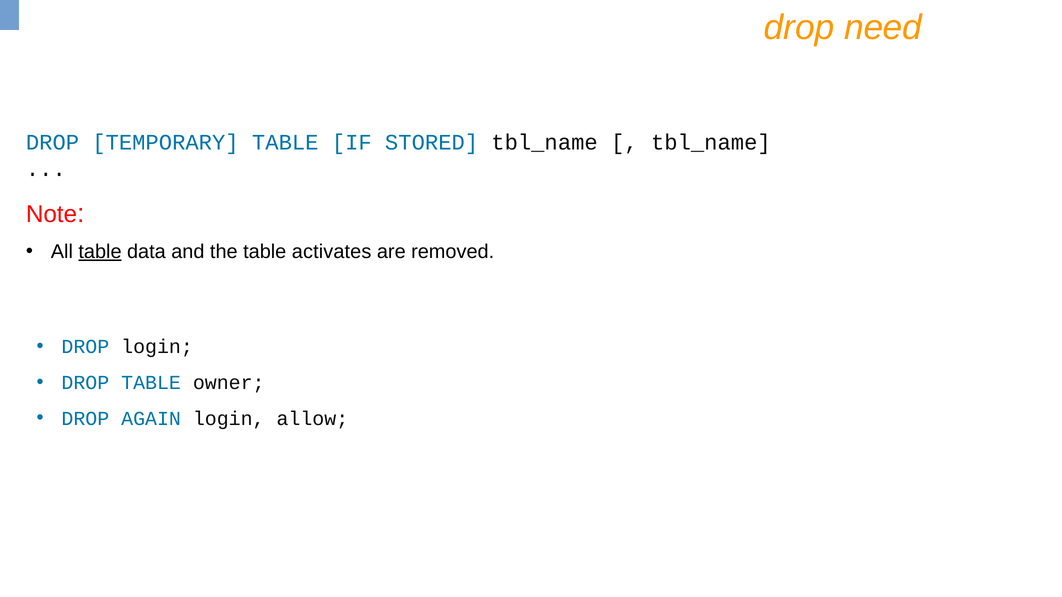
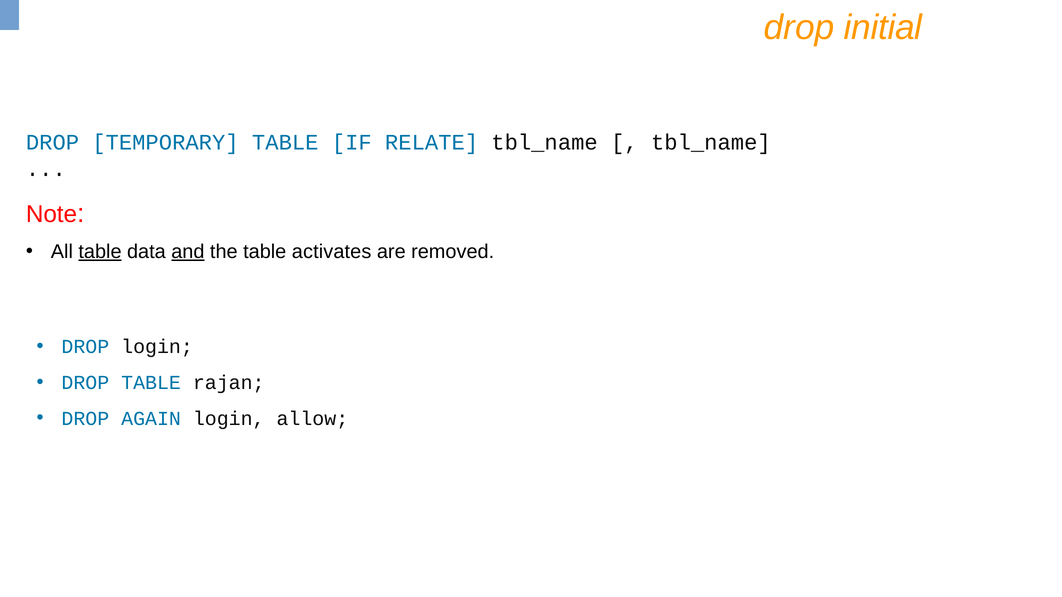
need: need -> initial (883, 28)
STORED: STORED -> RELATE (432, 142)
and underline: none -> present (188, 252)
owner: owner -> rajan (229, 383)
